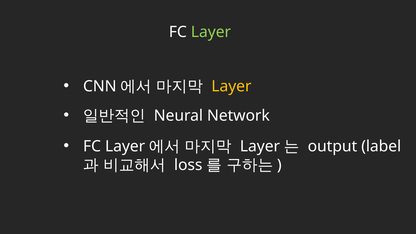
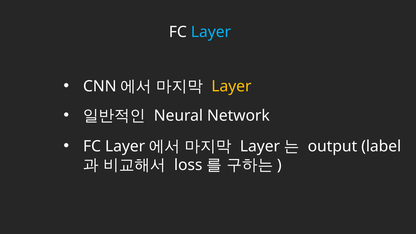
Layer colour: light green -> light blue (211, 32)
